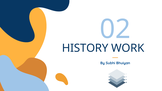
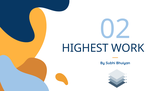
HISTORY: HISTORY -> HIGHEST (85, 48)
